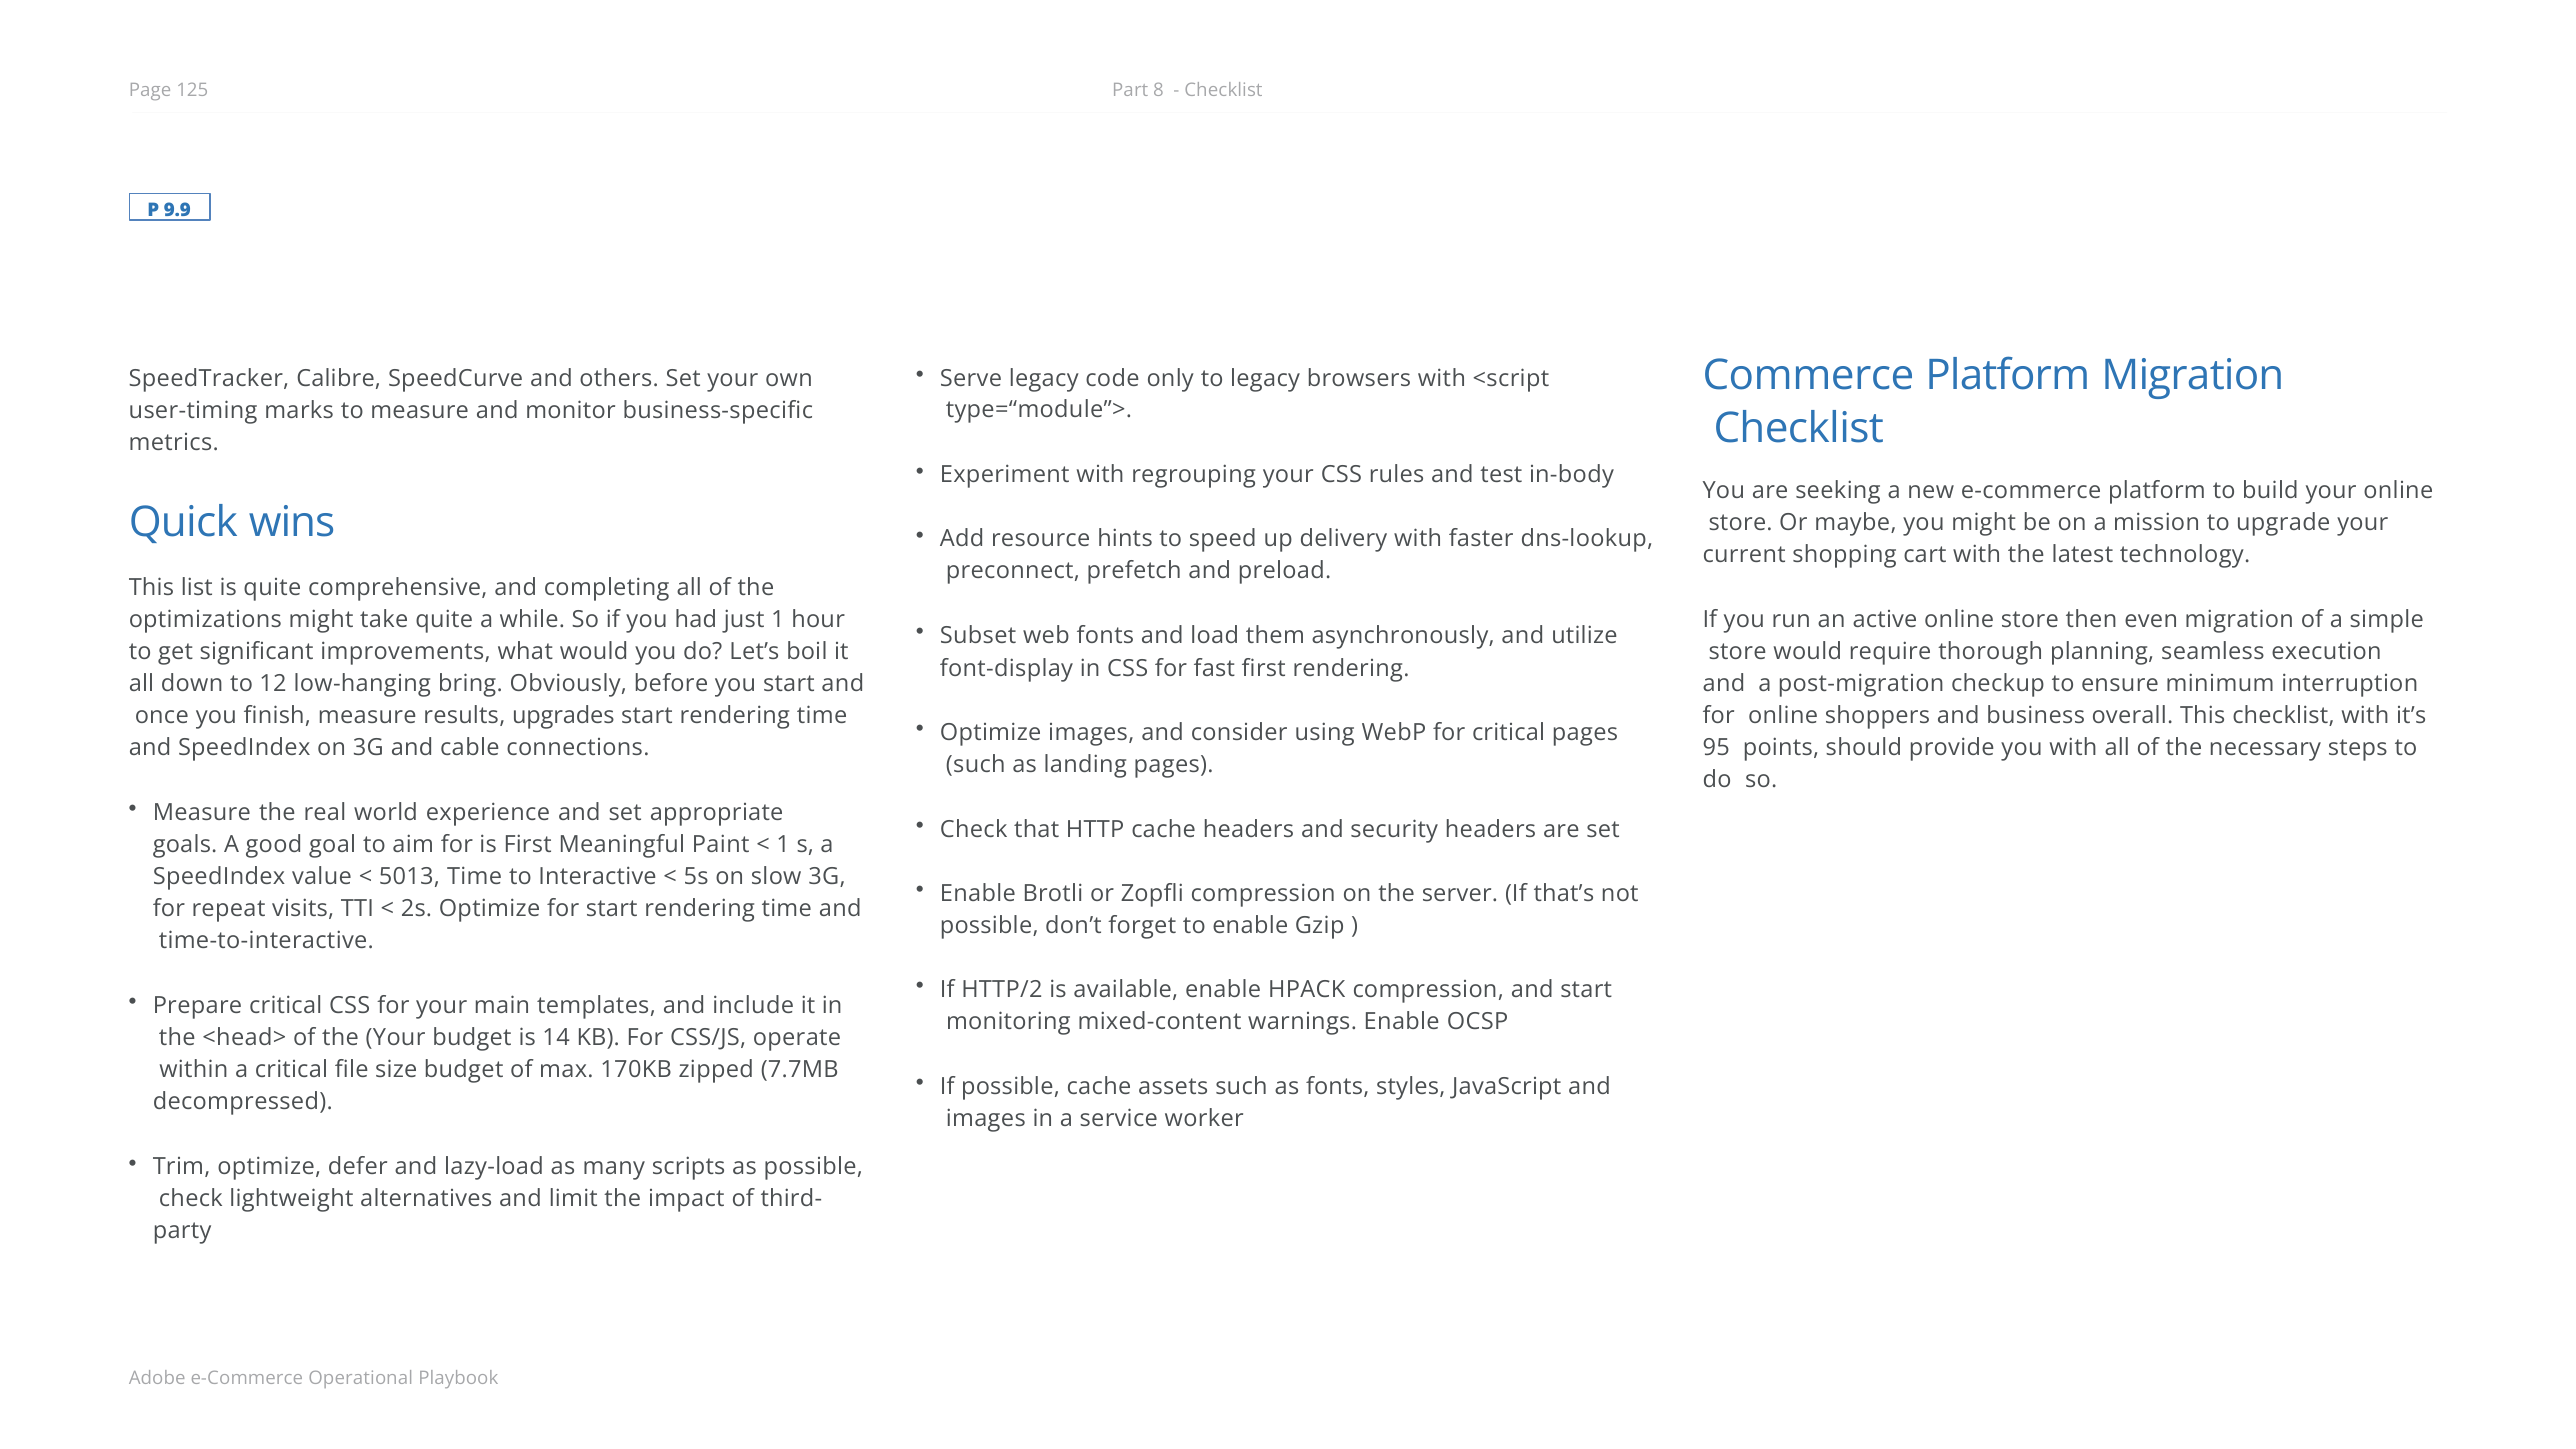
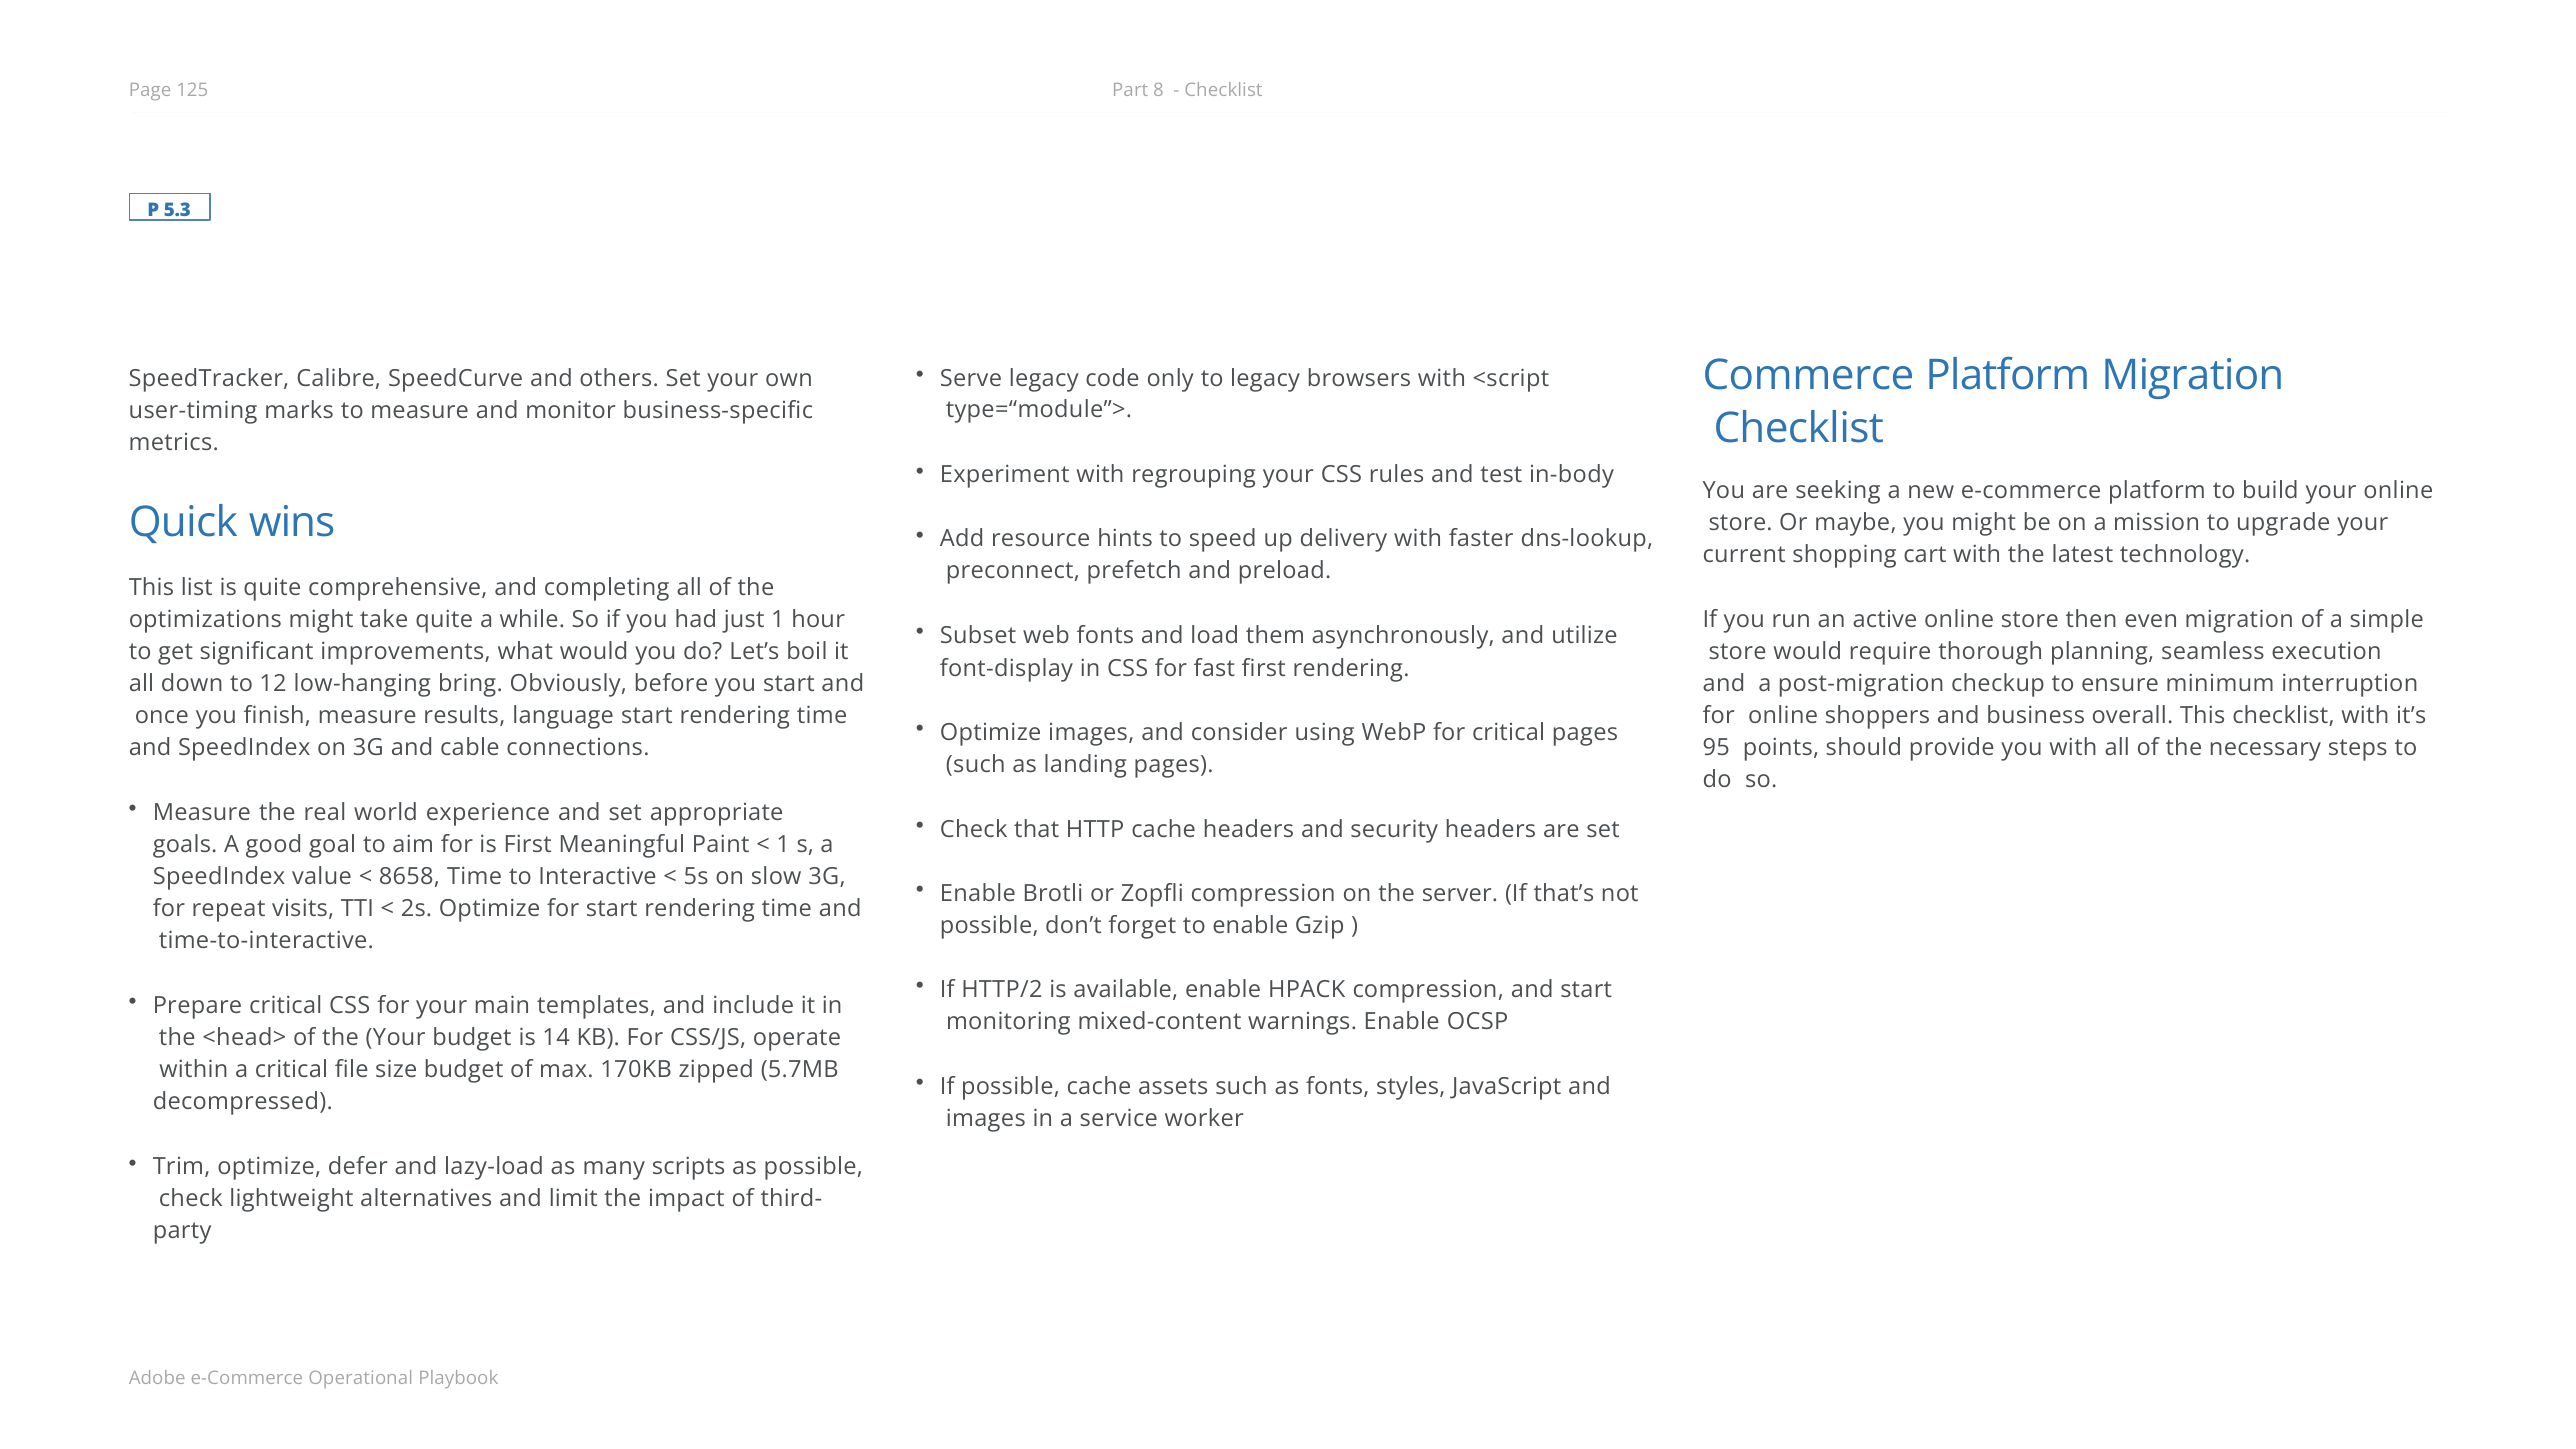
9.9: 9.9 -> 5.3 (177, 210)
upgrades: upgrades -> language (563, 715)
5013: 5013 -> 8658 (409, 877)
7.7MB: 7.7MB -> 5.7MB (800, 1070)
